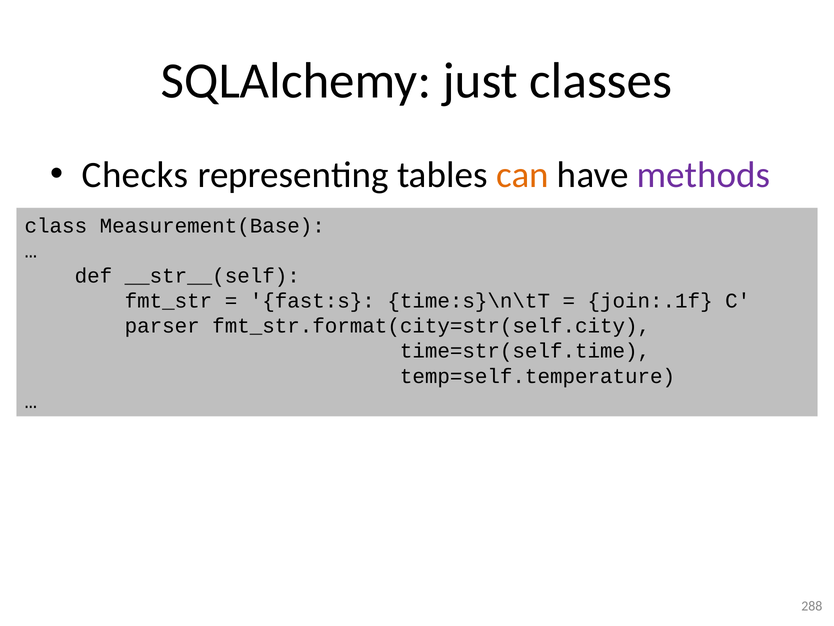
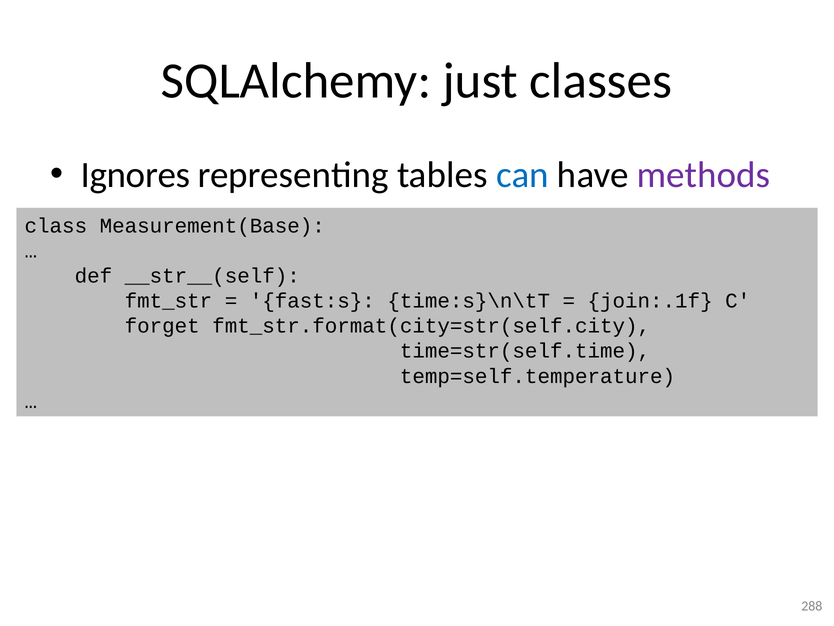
Checks: Checks -> Ignores (135, 175)
can colour: orange -> blue (522, 175)
parser: parser -> forget (162, 326)
